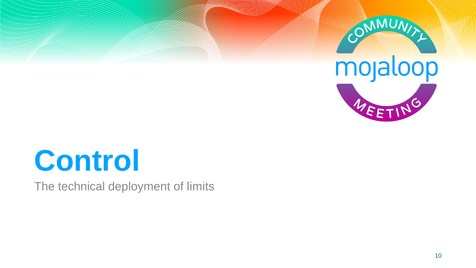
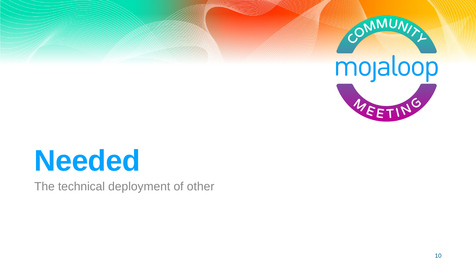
Control: Control -> Needed (87, 161)
limits: limits -> other (201, 186)
